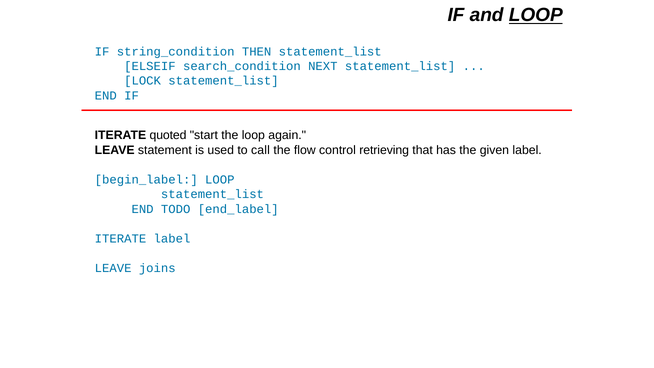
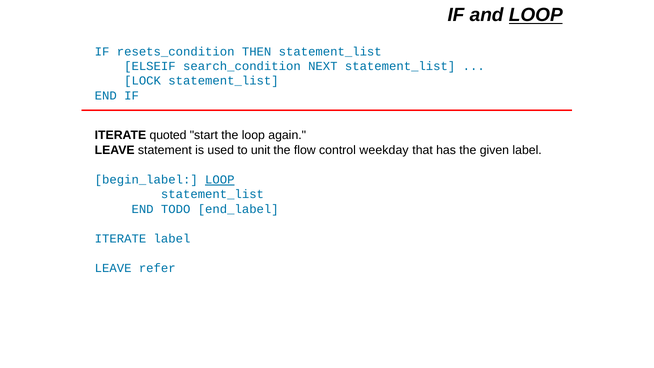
string_condition: string_condition -> resets_condition (176, 51)
call: call -> unit (261, 150)
retrieving: retrieving -> weekday (384, 150)
LOOP underline: none -> present (220, 180)
joins: joins -> refer (157, 268)
